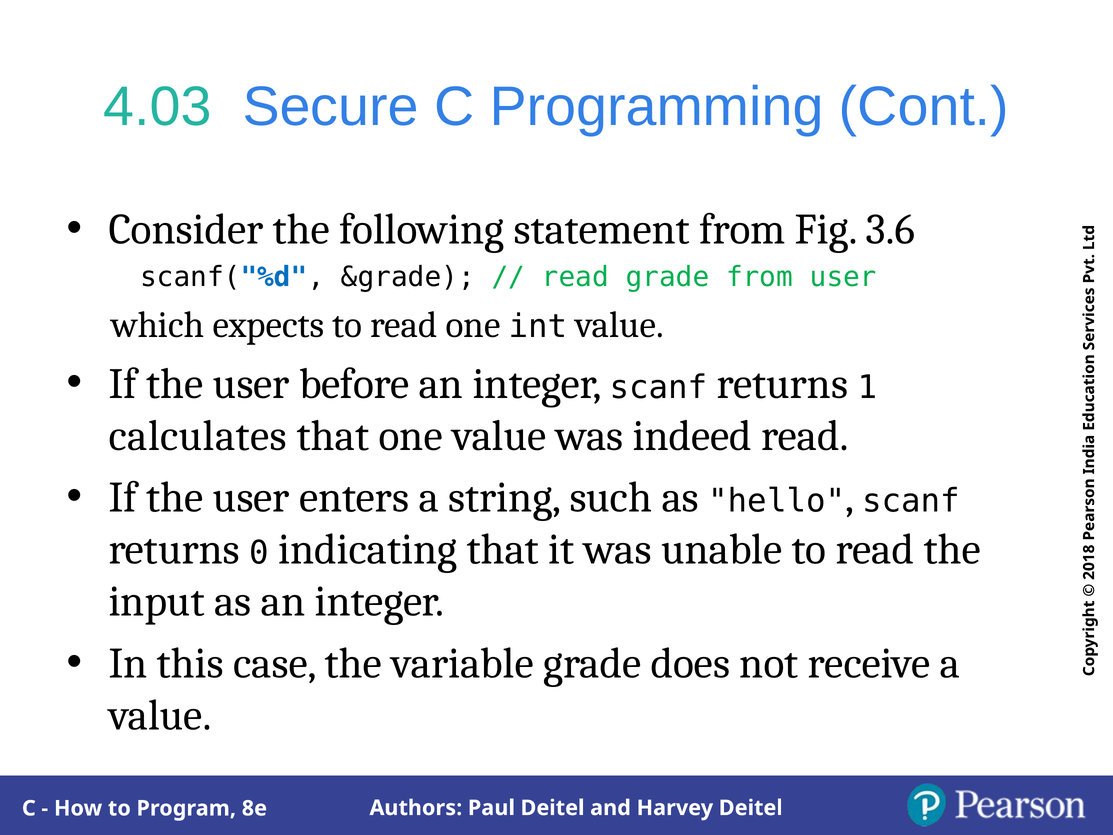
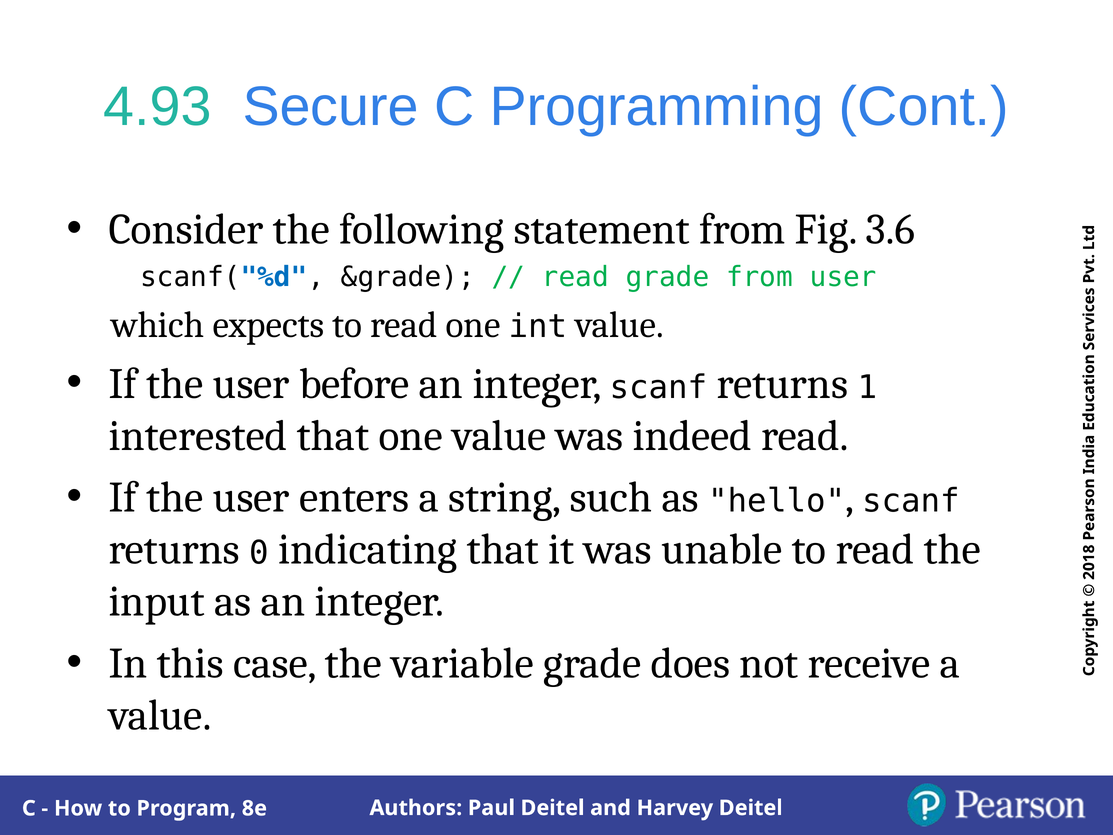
4.03: 4.03 -> 4.93 (158, 107)
calculates: calculates -> interested (198, 436)
